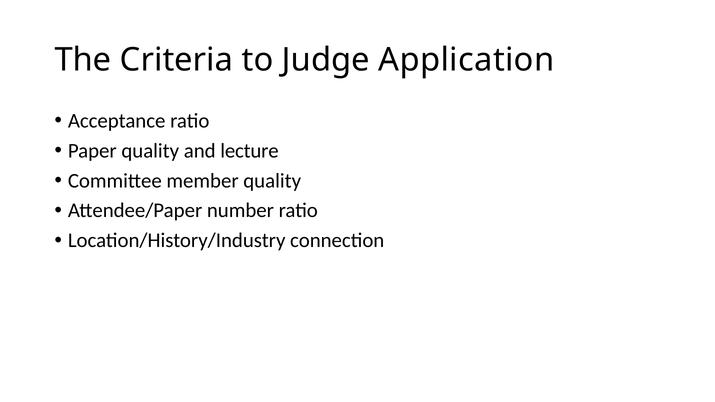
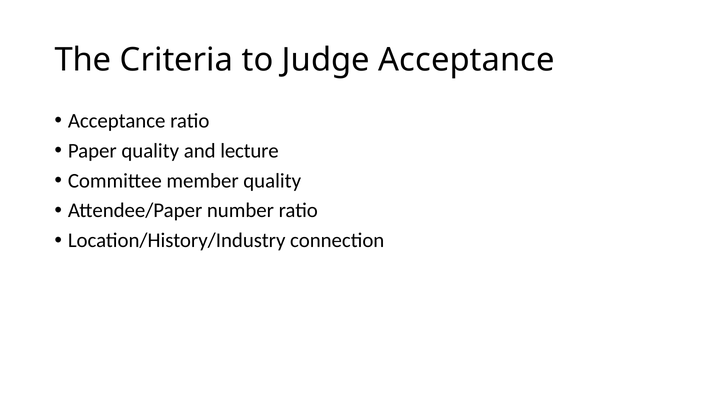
Judge Application: Application -> Acceptance (467, 60)
